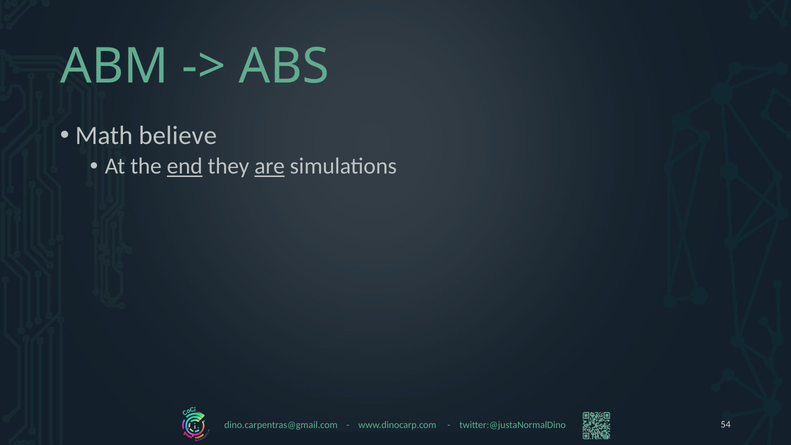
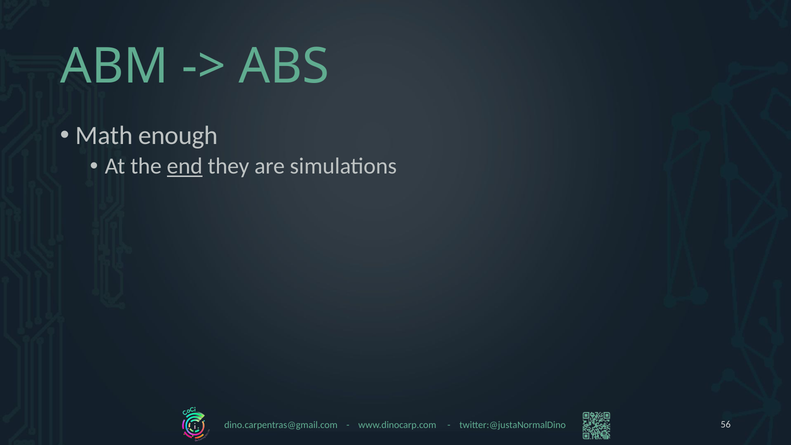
believe: believe -> enough (178, 135)
are underline: present -> none (270, 166)
54: 54 -> 56 (726, 424)
